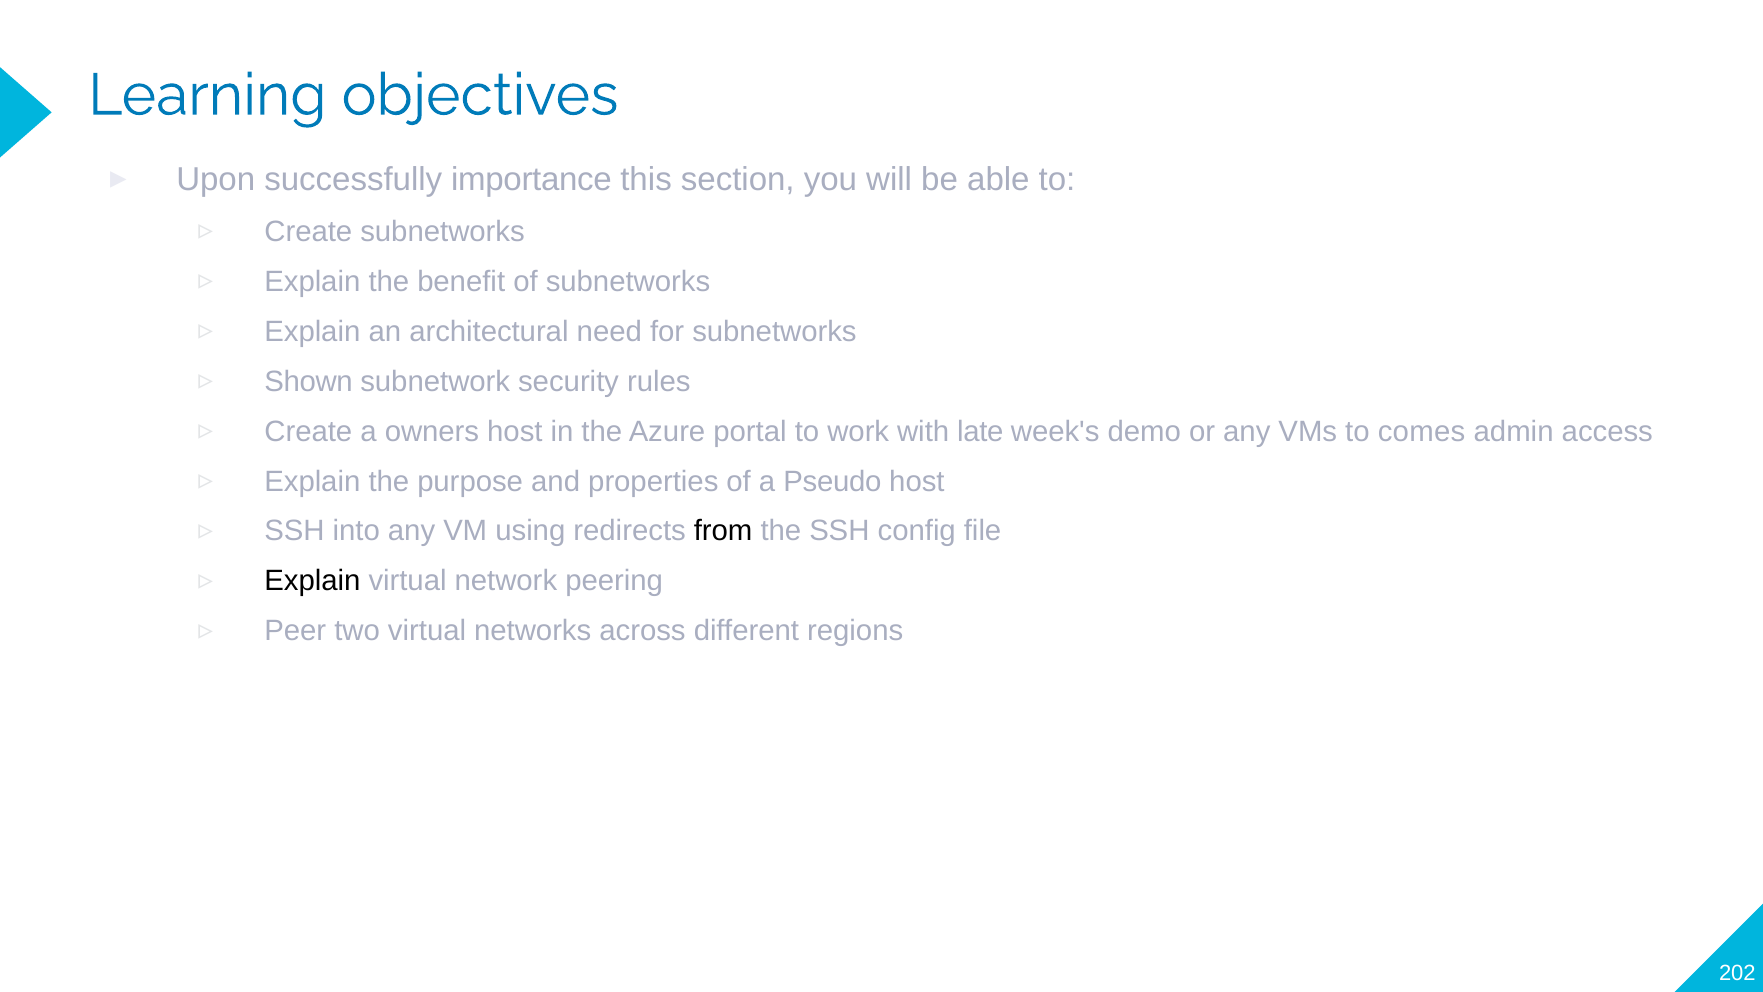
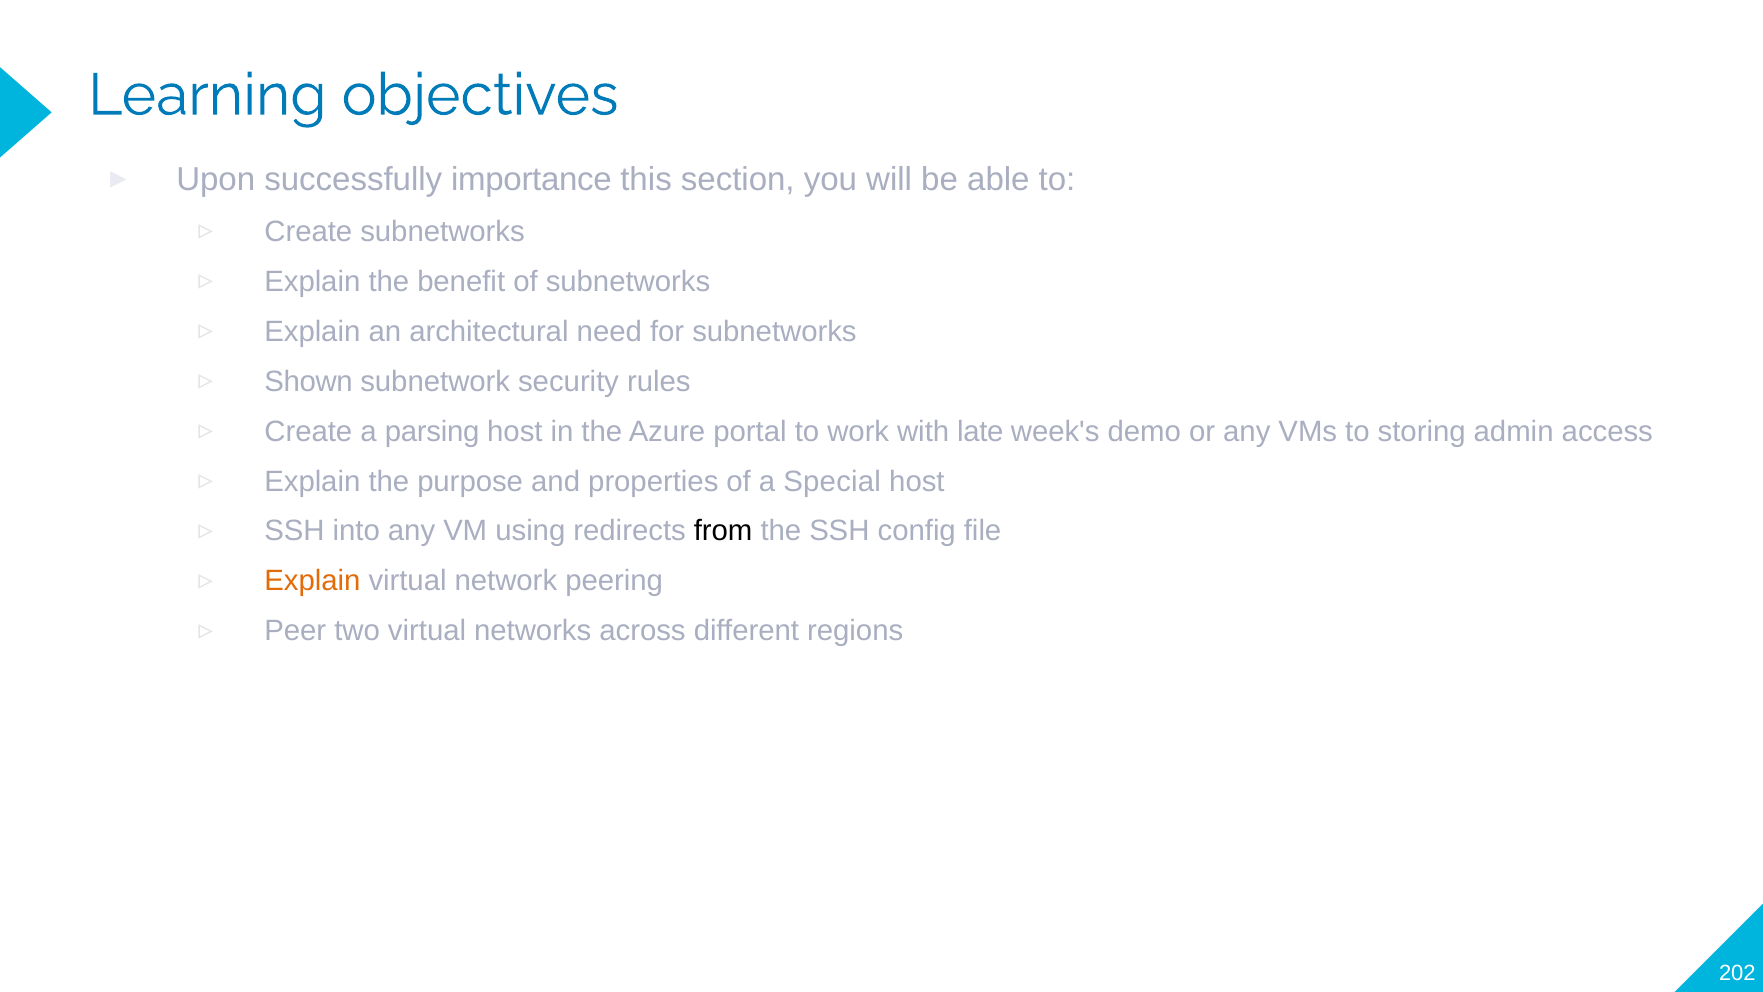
owners: owners -> parsing (432, 431)
comes: comes -> storing (1422, 431)
Pseudo: Pseudo -> Special (832, 481)
Explain colour: black -> orange (312, 581)
